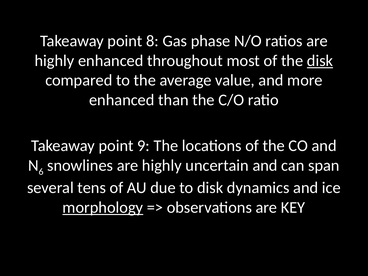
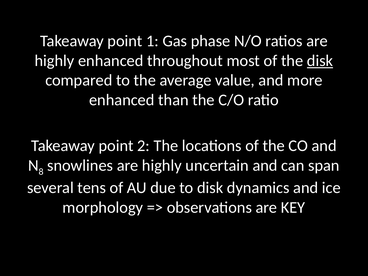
8: 8 -> 1 (152, 41)
9: 9 -> 2 (143, 146)
6: 6 -> 8 (41, 172)
morphology underline: present -> none (103, 207)
